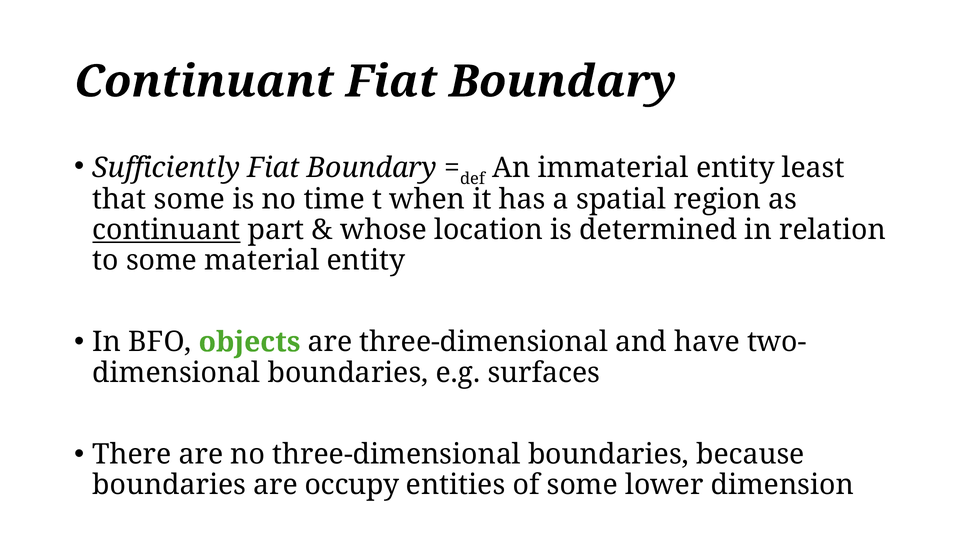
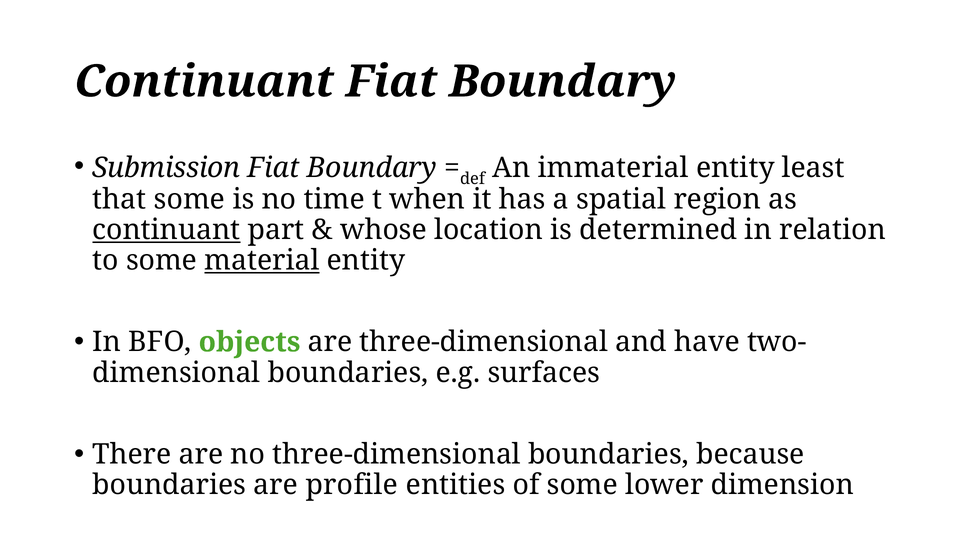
Sufficiently: Sufficiently -> Submission (166, 168)
material underline: none -> present (262, 261)
occupy: occupy -> profile (352, 485)
